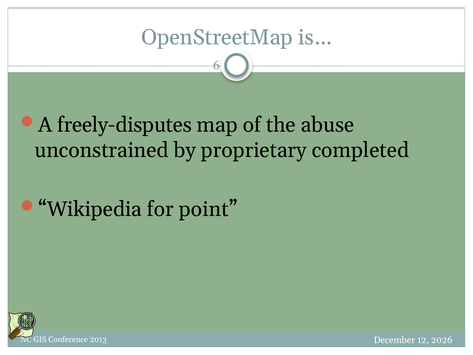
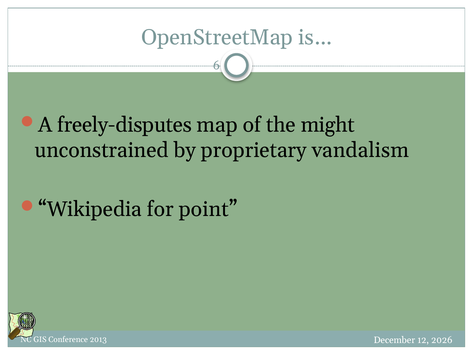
abuse: abuse -> might (328, 125)
completed: completed -> vandalism (360, 150)
